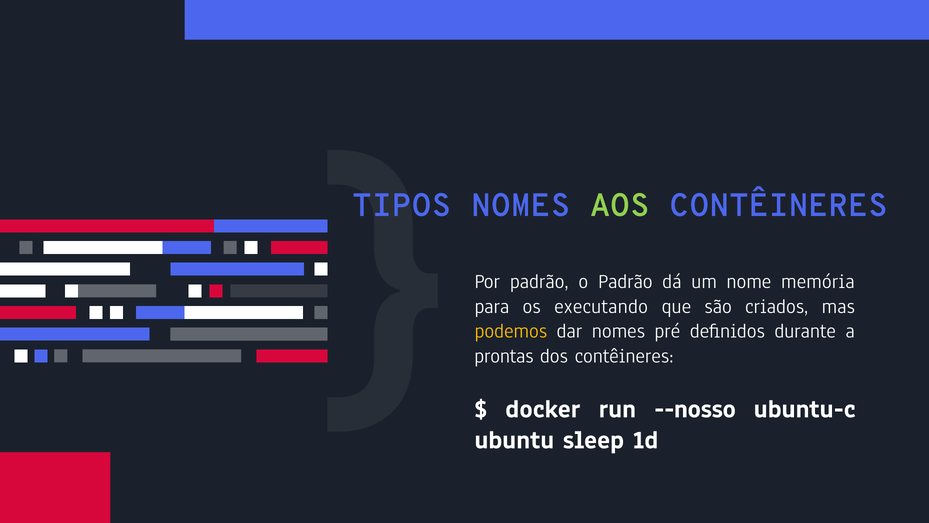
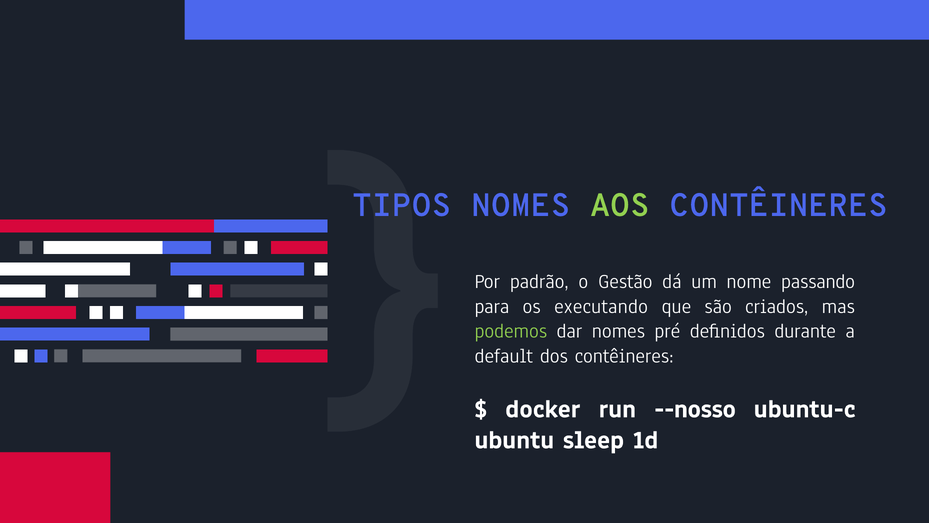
o Padrão: Padrão -> Gestão (625, 281)
memória: memória -> passando (818, 281)
podemos colour: yellow -> light green (511, 331)
prontas: prontas -> default (504, 356)
